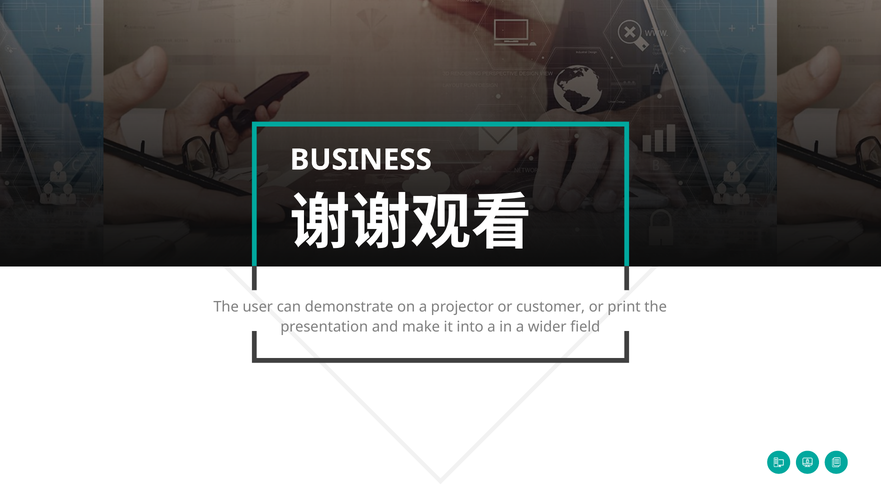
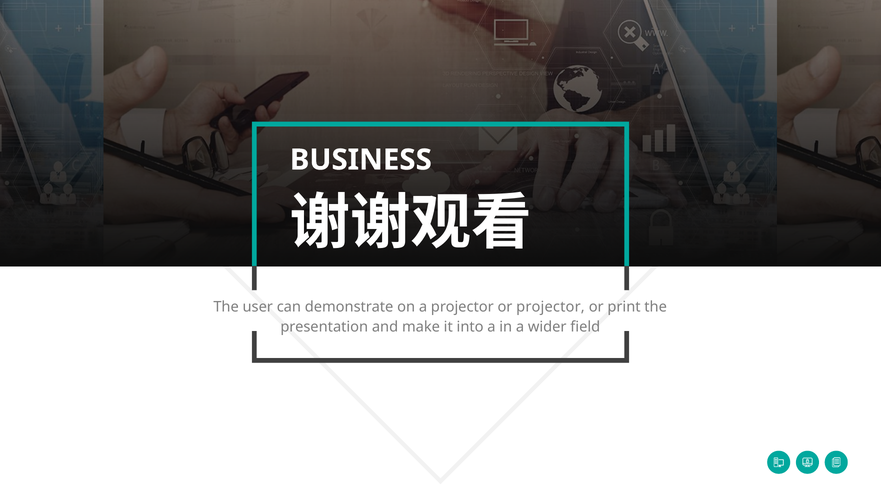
or customer: customer -> projector (550, 306)
